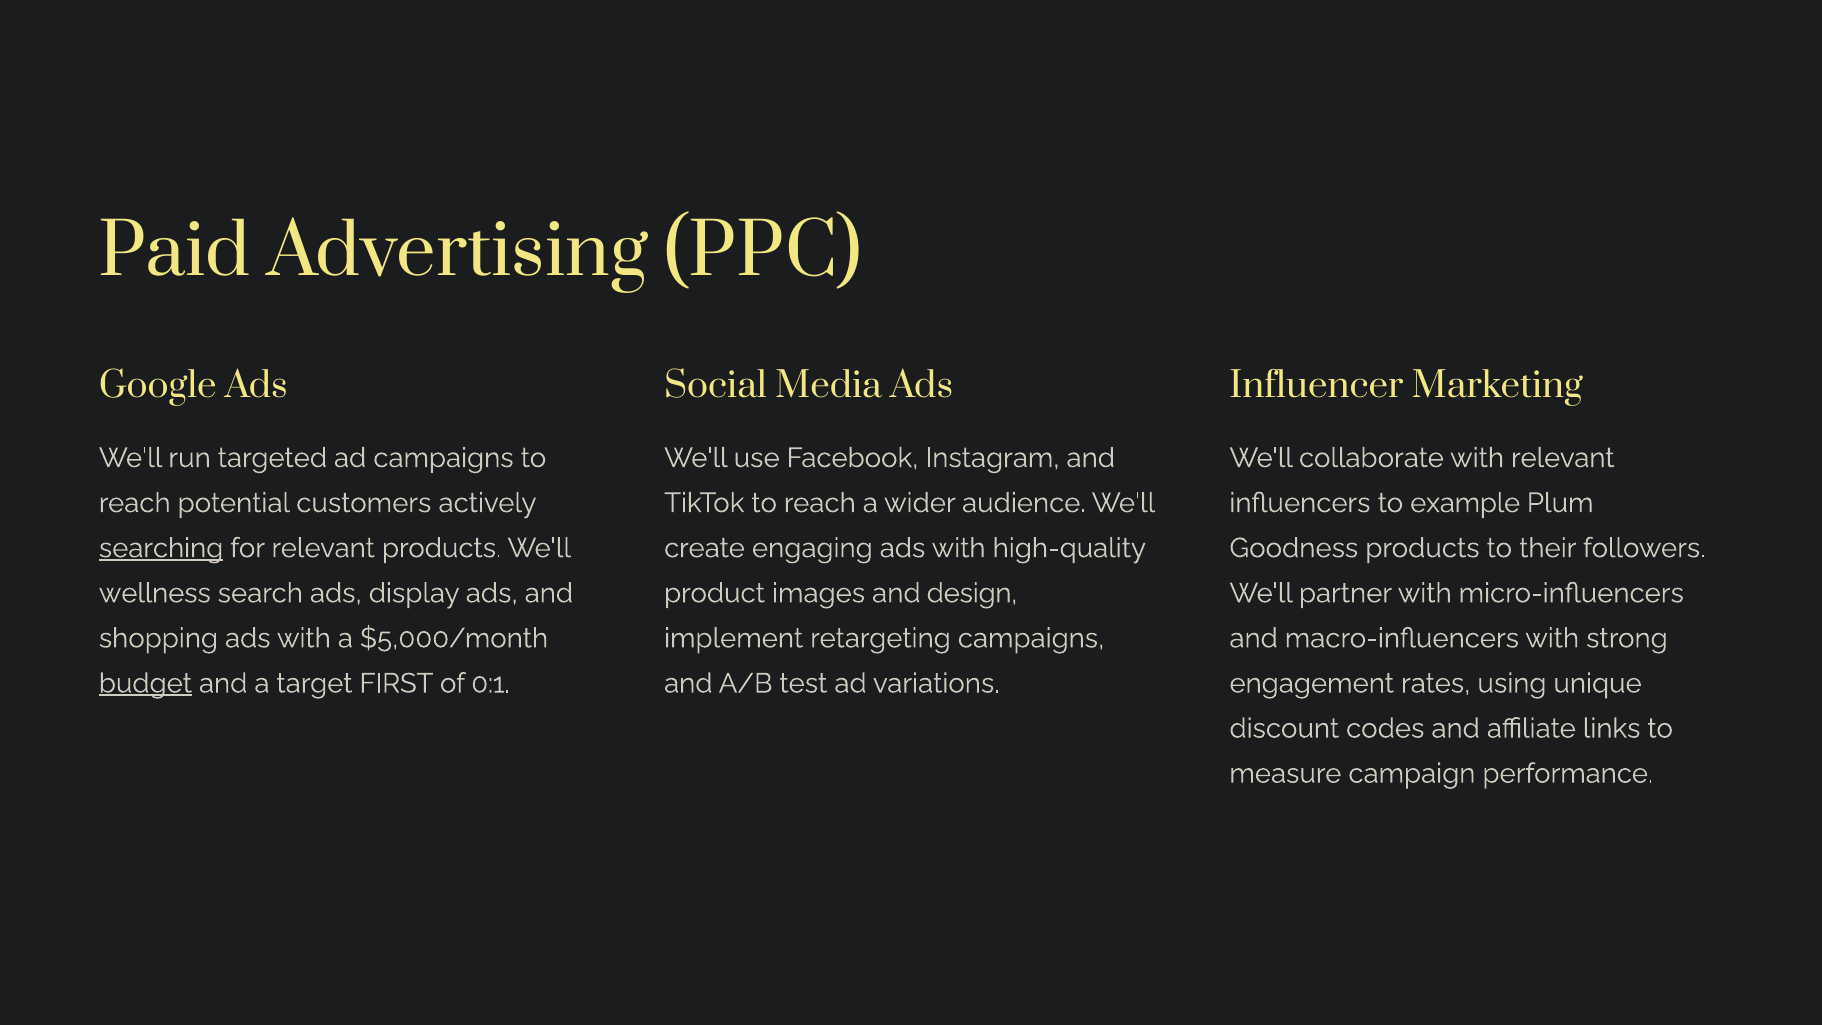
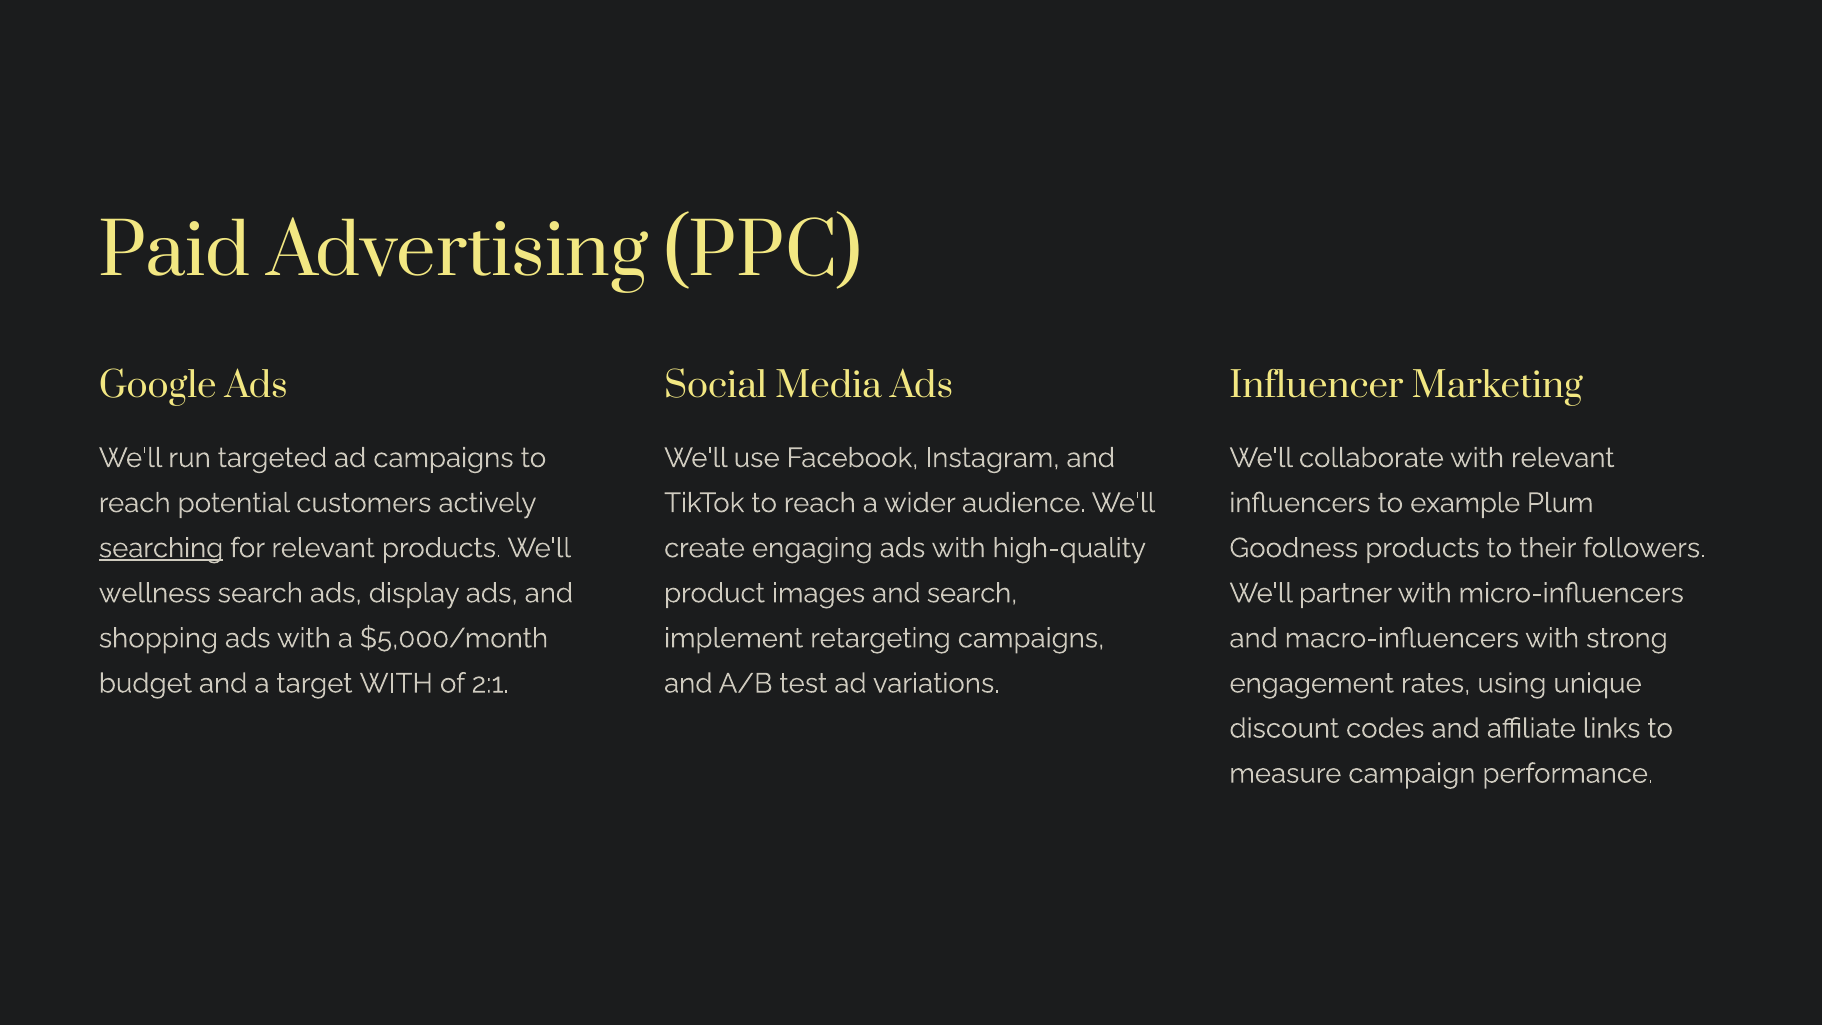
and design: design -> search (972, 593)
budget underline: present -> none (145, 683)
target FIRST: FIRST -> WITH (396, 683)
0:1: 0:1 -> 2:1 (490, 683)
